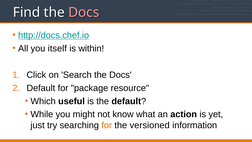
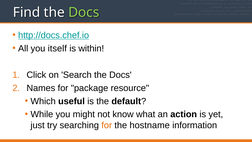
Docs colour: pink -> light green (84, 12)
Default: Default -> Names (41, 88)
versioned: versioned -> hostname (150, 125)
